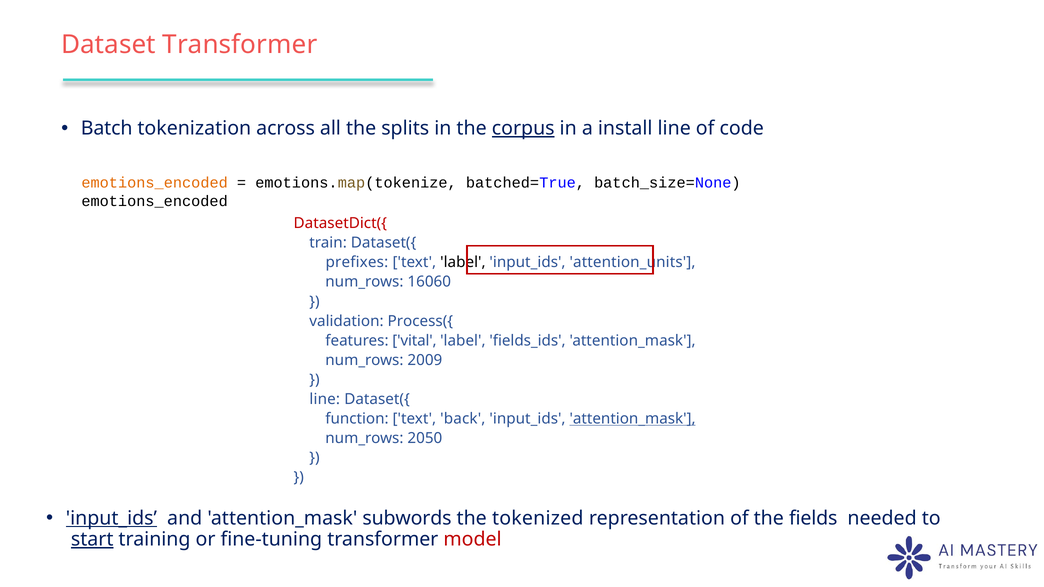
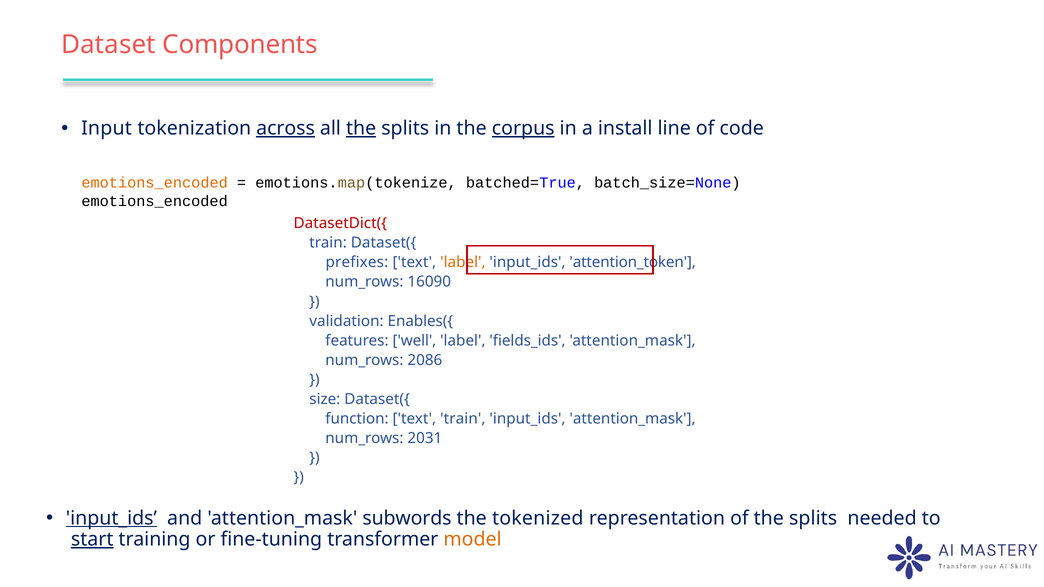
Dataset Transformer: Transformer -> Components (240, 45)
Batch: Batch -> Input (107, 128)
across underline: none -> present (286, 128)
the underline: none -> present (361, 128)
label colour: black -> orange (463, 263)
attention_units: attention_units -> attention_token (633, 263)
16060: 16060 -> 16090 (429, 282)
Process({: Process({ -> Enables({ (420, 321)
vital: vital -> well (414, 341)
2009: 2009 -> 2086 (425, 360)
line: line -> size (325, 399)
text back: back -> train (463, 419)
attention_mask underline: present -> none (633, 419)
2050: 2050 -> 2031 (425, 438)
of the fields: fields -> splits (813, 518)
model colour: red -> orange (473, 540)
